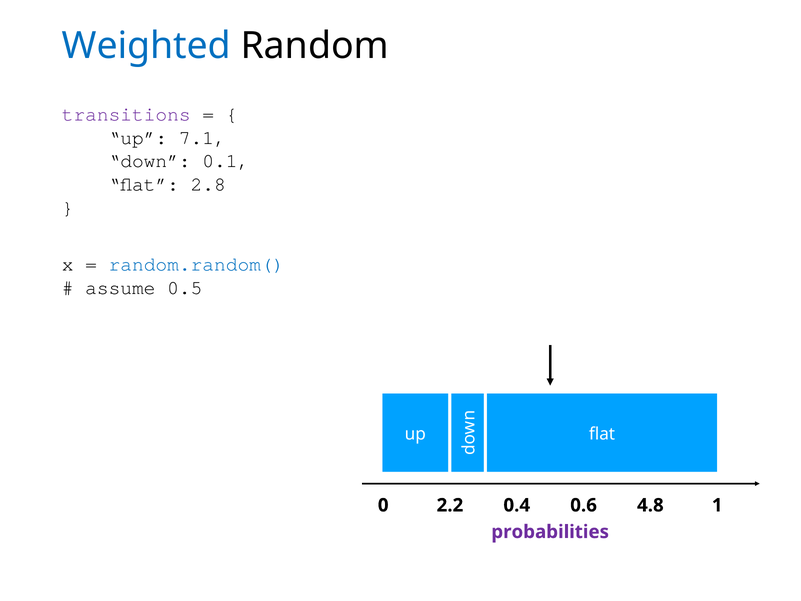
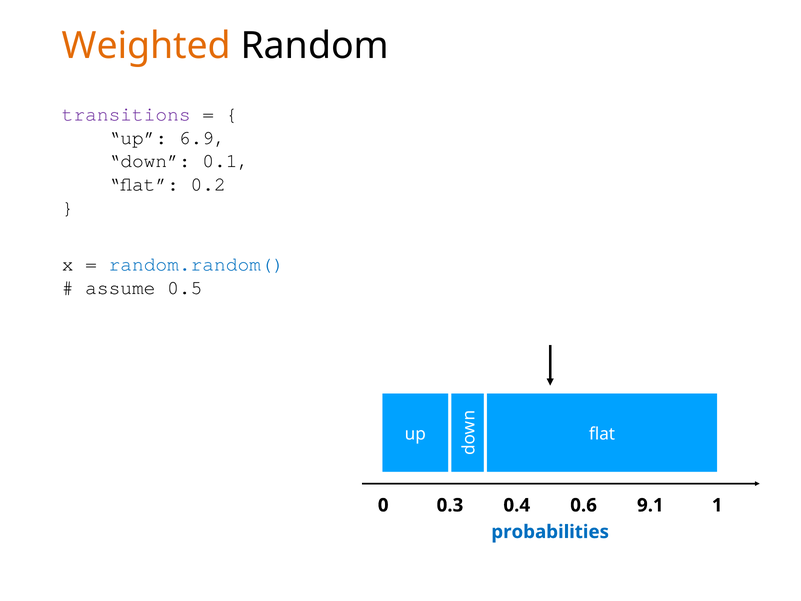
Weighted colour: blue -> orange (146, 46)
7.1: 7.1 -> 6.9 (202, 137)
2.8: 2.8 -> 0.2 (208, 184)
2.2: 2.2 -> 0.3 (450, 505)
4.8: 4.8 -> 9.1 (650, 505)
probabilities colour: purple -> blue (550, 532)
